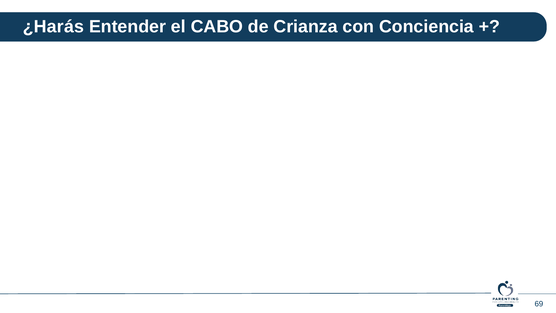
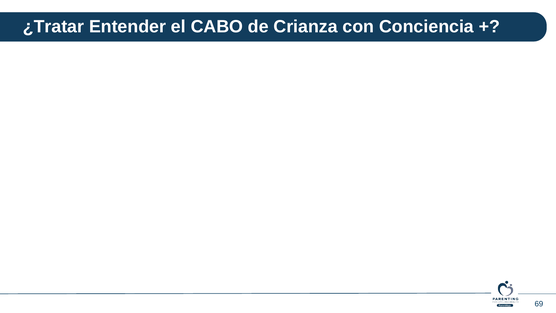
¿Harás: ¿Harás -> ¿Tratar (54, 27)
